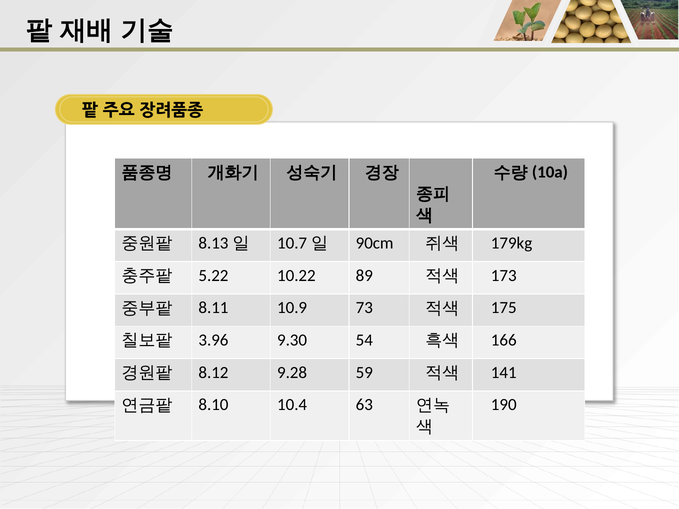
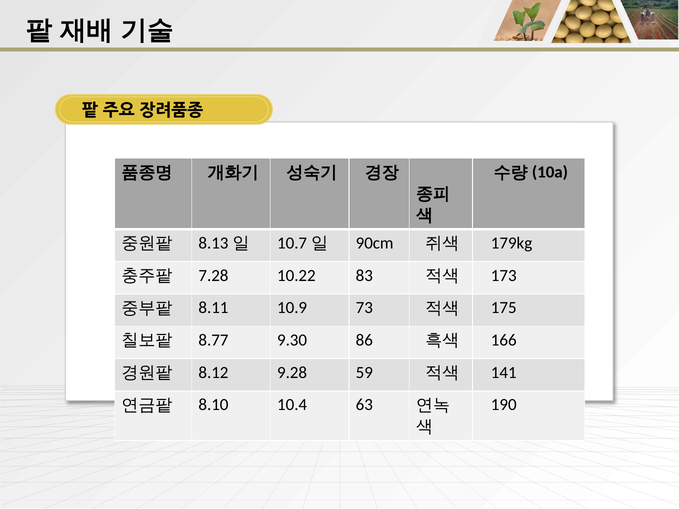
5.22: 5.22 -> 7.28 (213, 276)
89: 89 -> 83 (364, 276)
3.96: 3.96 -> 8.77 (213, 340)
54: 54 -> 86 (364, 340)
